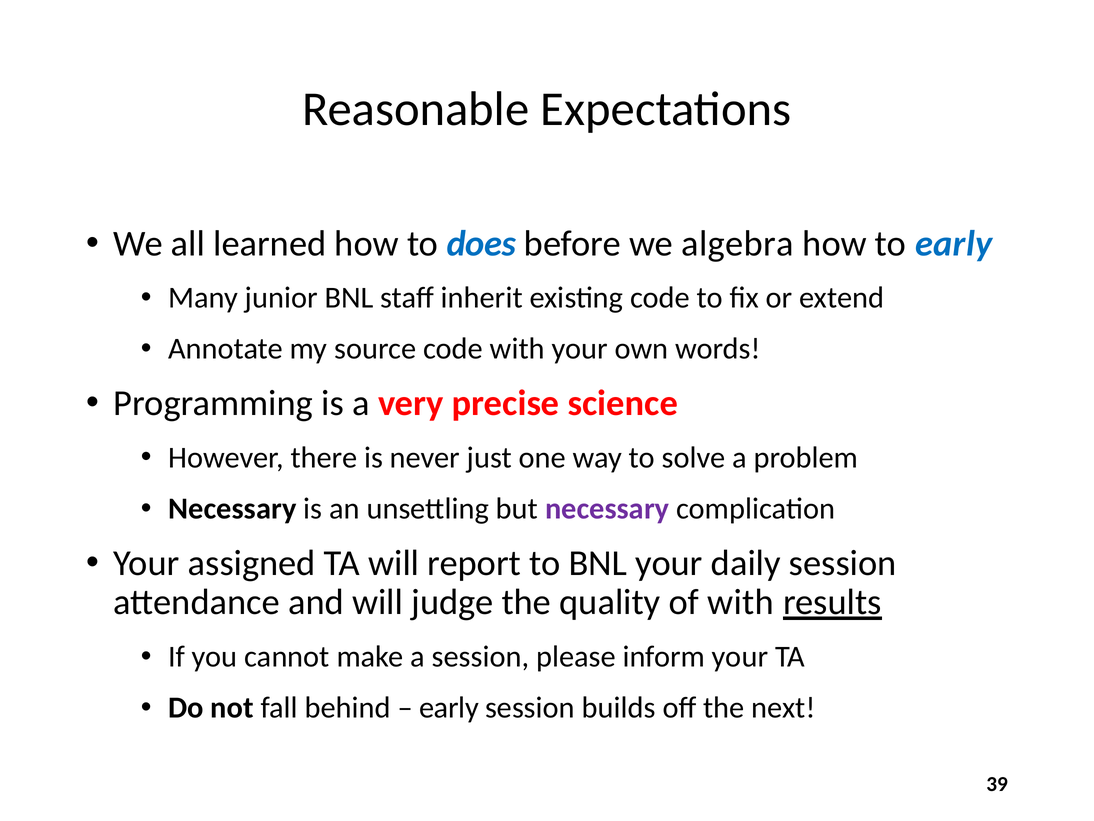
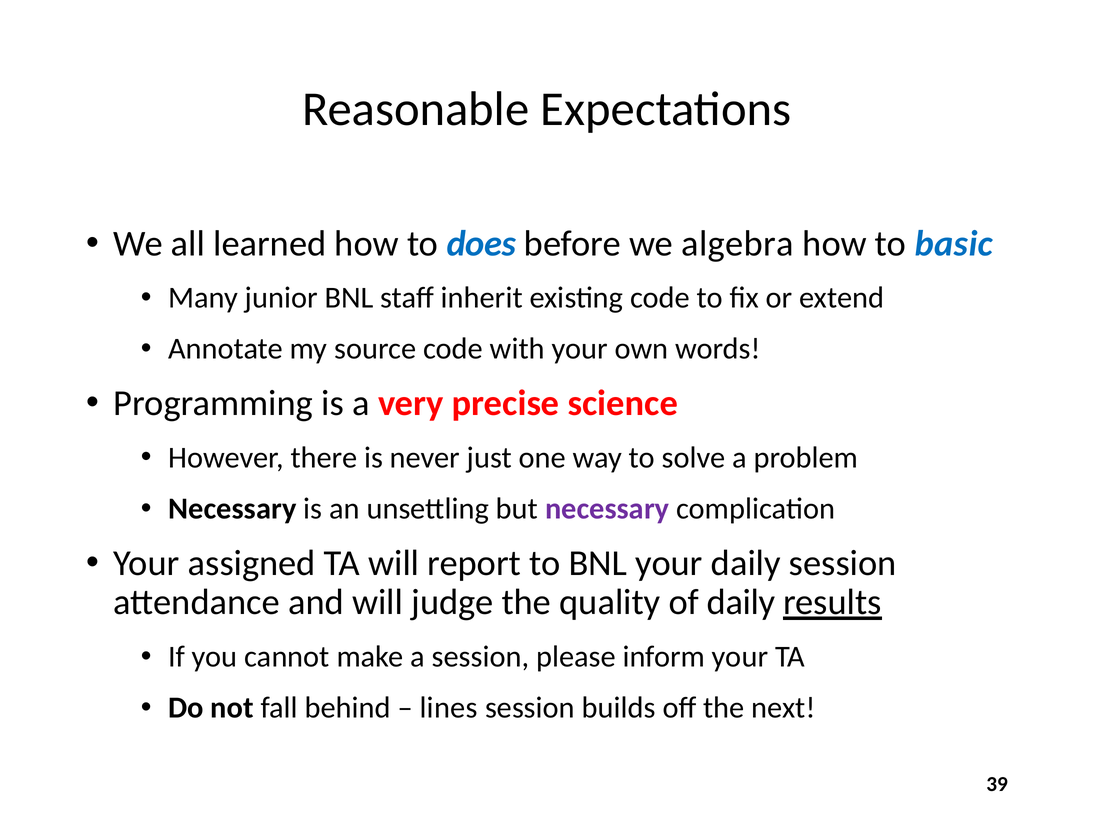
to early: early -> basic (954, 243)
of with: with -> daily (741, 602)
early: early -> lines (449, 707)
